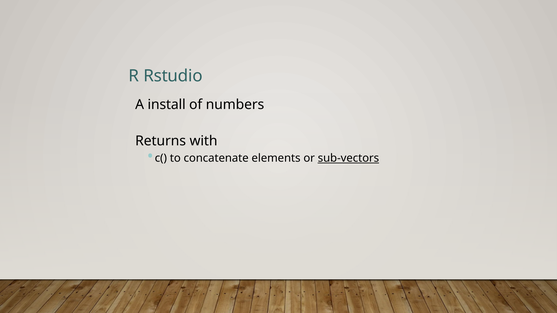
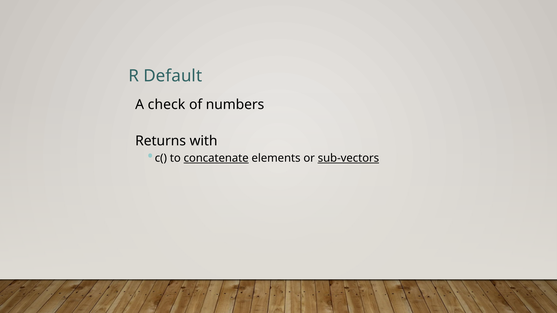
Rstudio: Rstudio -> Default (173, 76)
install: install -> check (167, 105)
concatenate underline: none -> present (216, 158)
